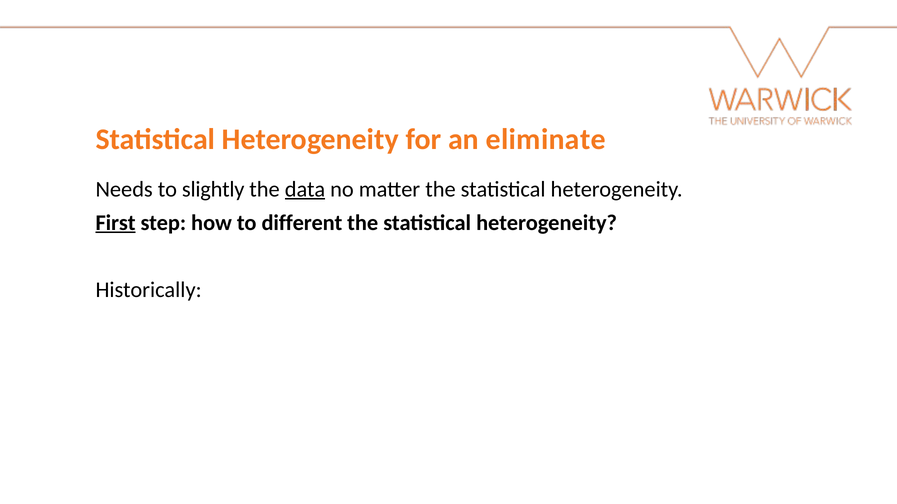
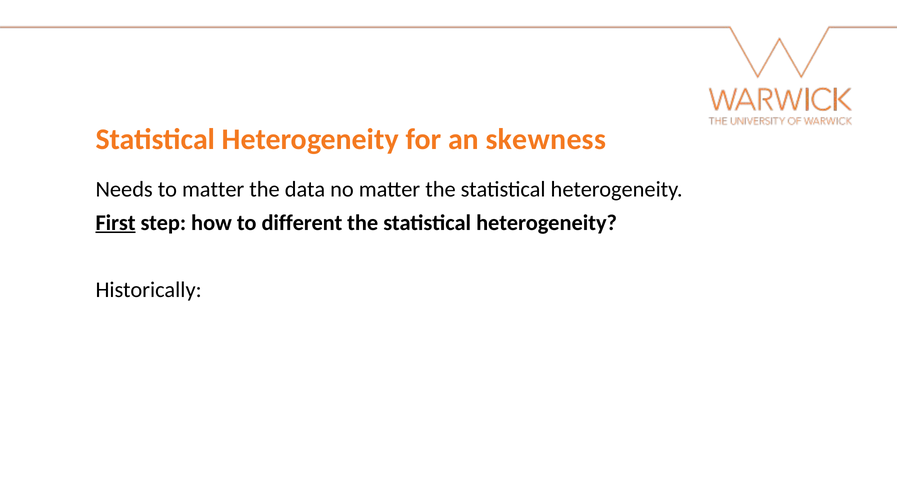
eliminate: eliminate -> skewness (546, 140)
to slightly: slightly -> matter (213, 189)
data underline: present -> none (305, 189)
